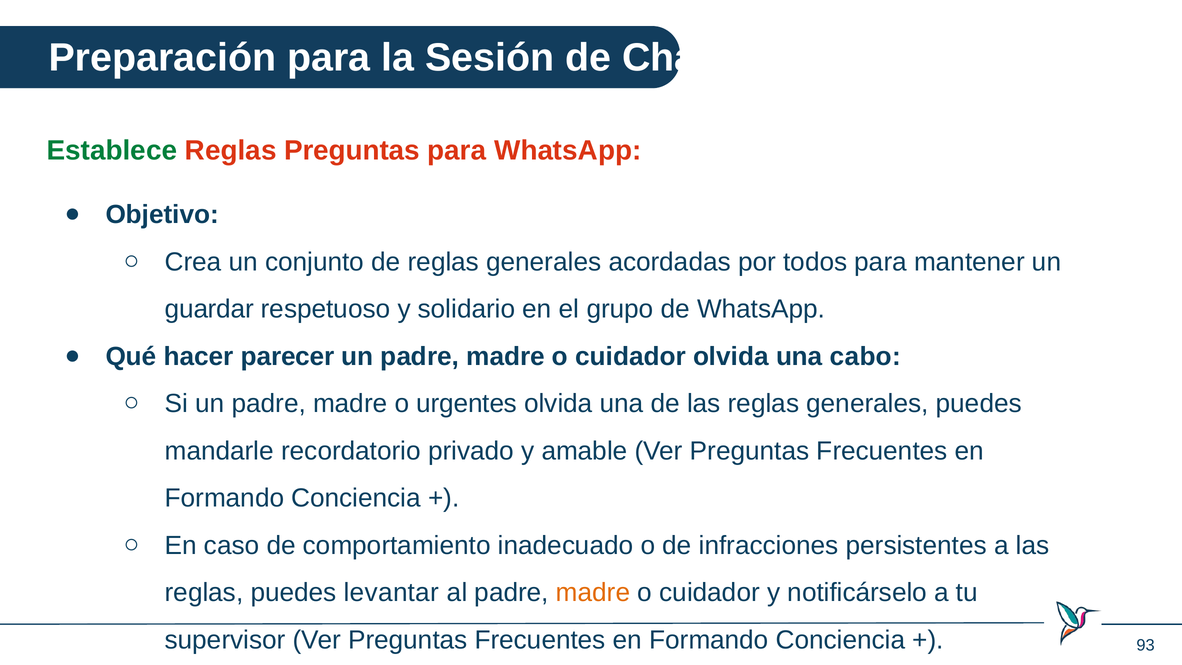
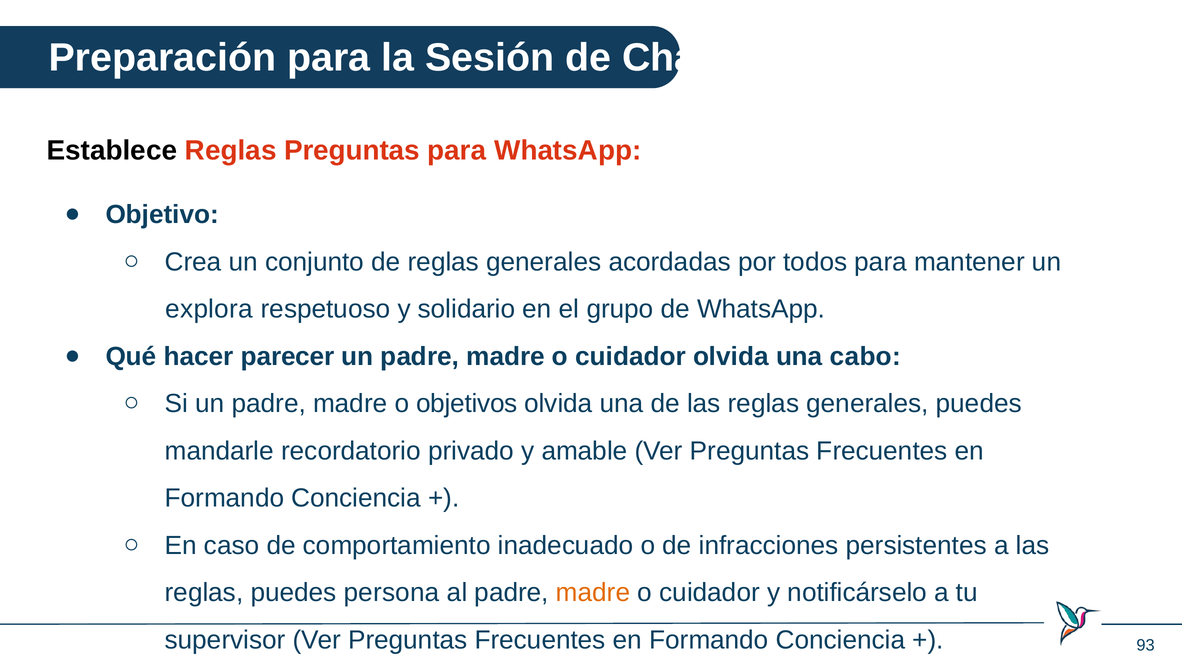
Establece colour: green -> black (112, 150)
guardar: guardar -> explora (209, 309)
urgentes: urgentes -> objetivos (467, 404)
levantar: levantar -> persona (392, 593)
